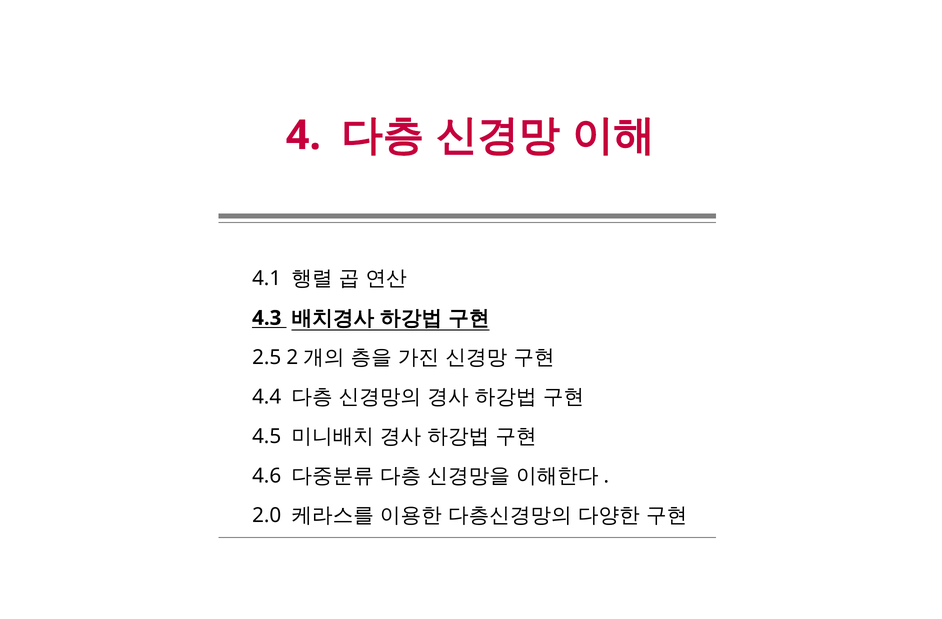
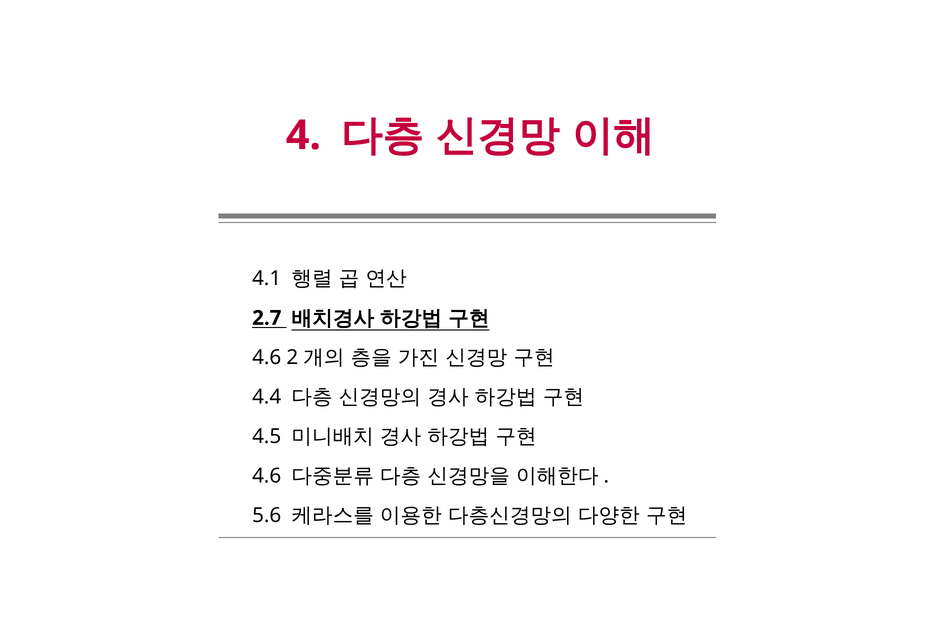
4.3: 4.3 -> 2.7 (267, 318)
2.5: 2.5 -> 4.6 (267, 357)
2.0: 2.0 -> 5.6 (267, 515)
